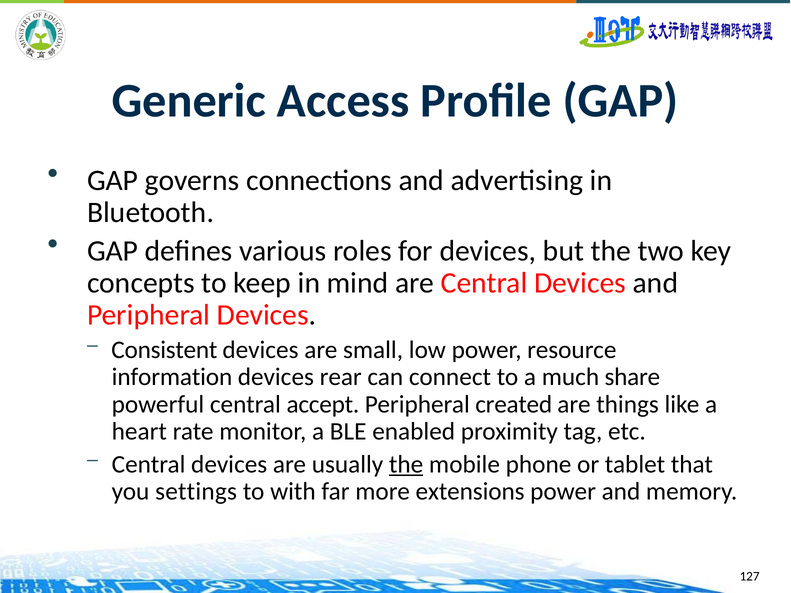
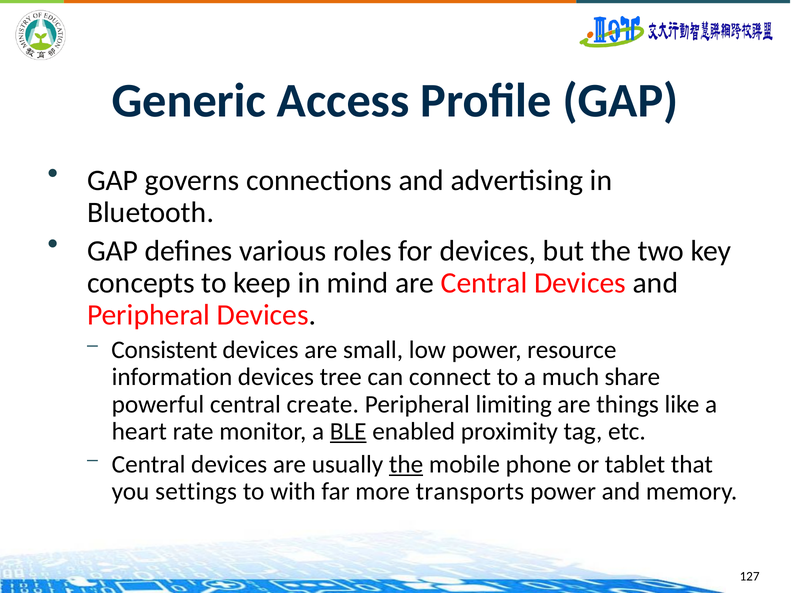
rear: rear -> tree (341, 377)
accept: accept -> create (323, 404)
created: created -> limiting (514, 404)
BLE underline: none -> present (348, 432)
extensions: extensions -> transports (470, 492)
